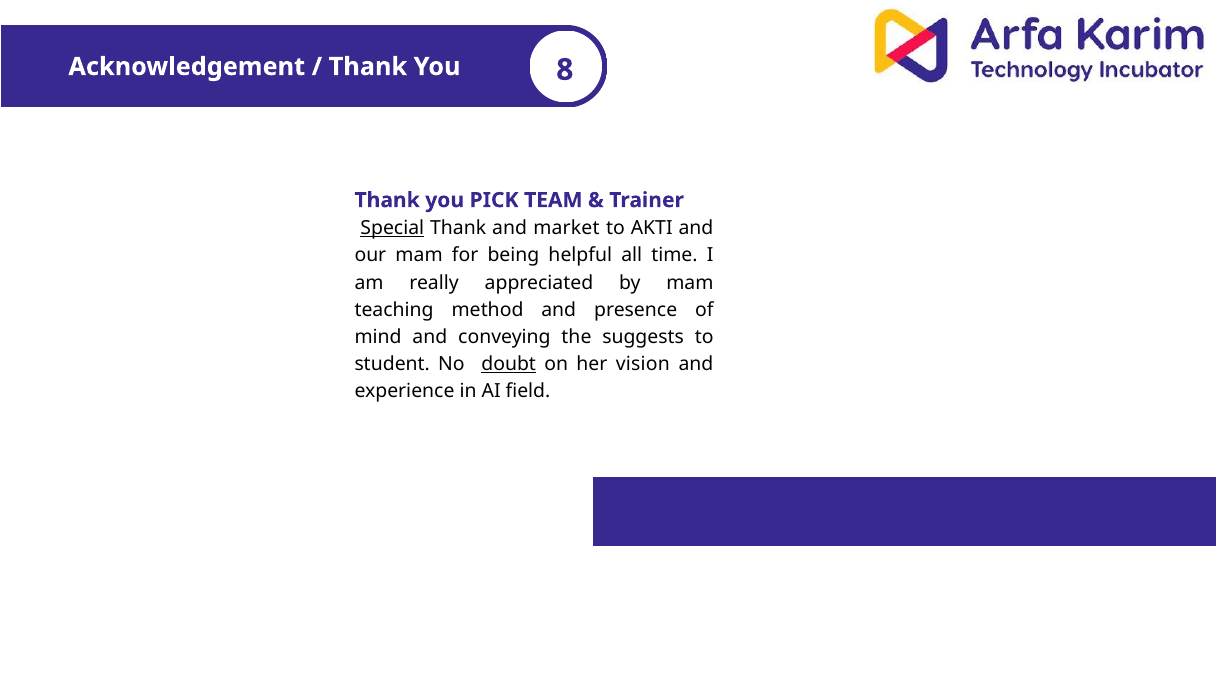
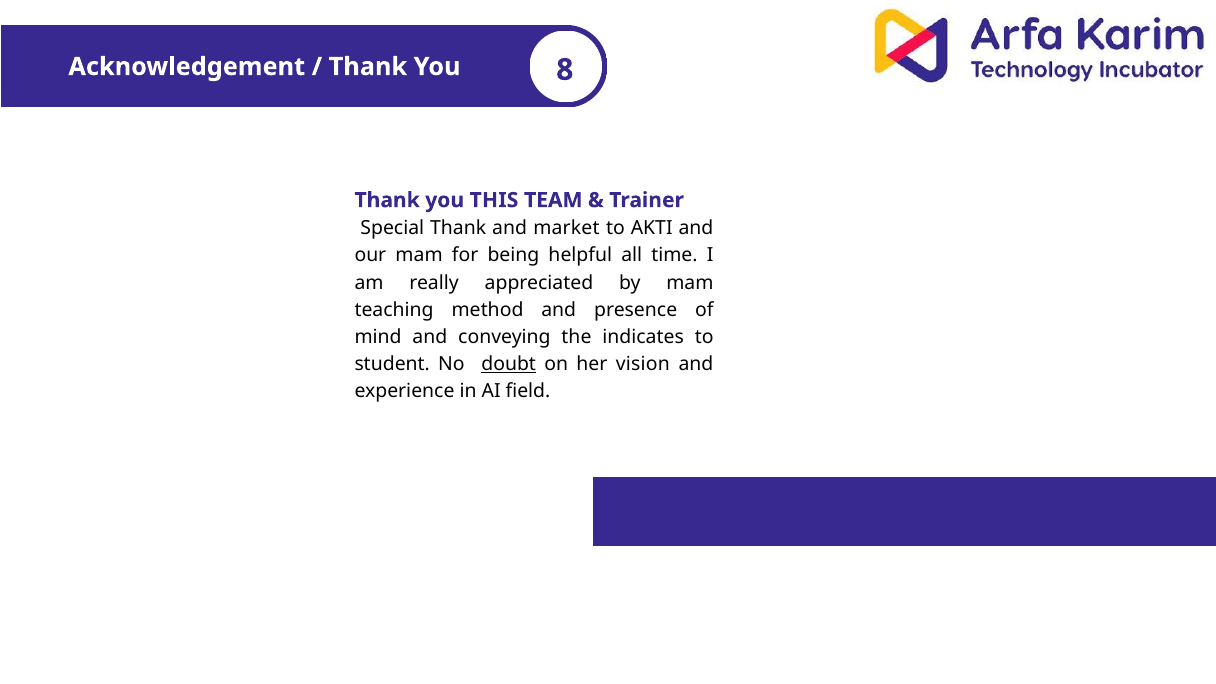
PICK: PICK -> THIS (494, 200)
Special underline: present -> none (392, 228)
suggests: suggests -> indicates (643, 337)
